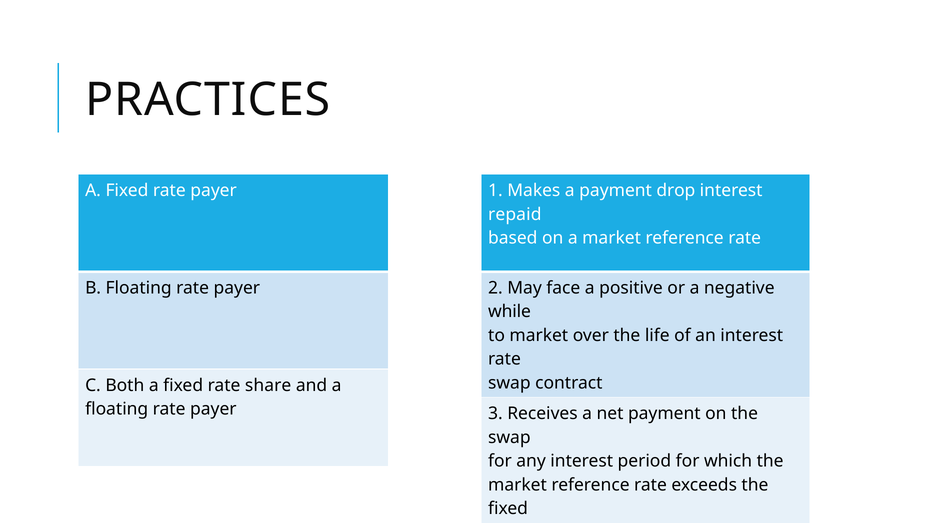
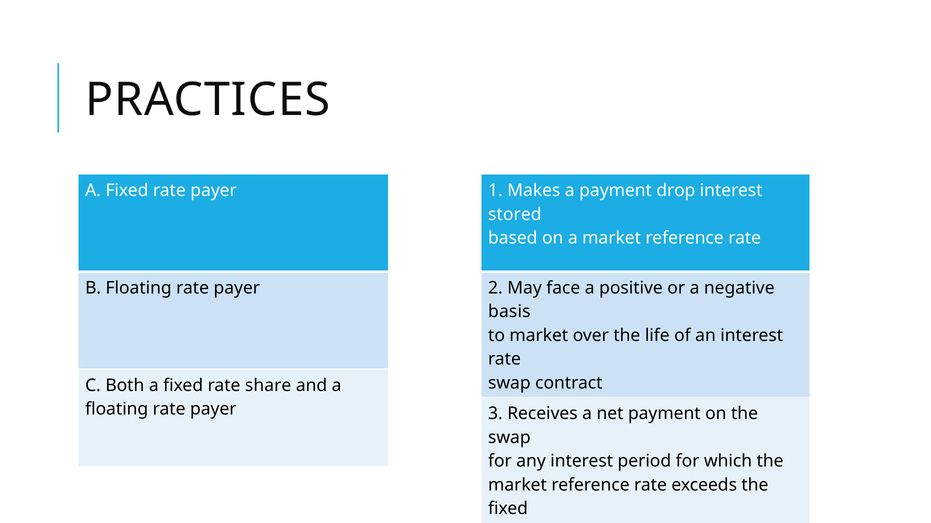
repaid: repaid -> stored (515, 215)
while: while -> basis (509, 312)
